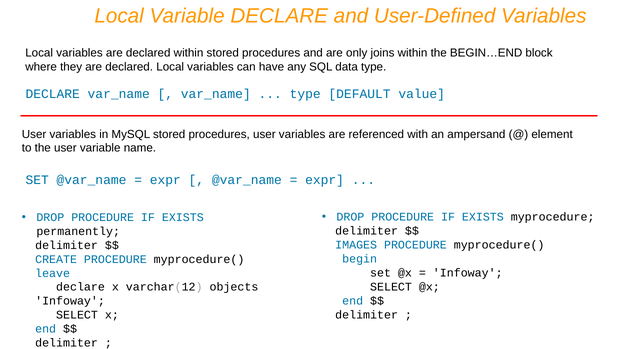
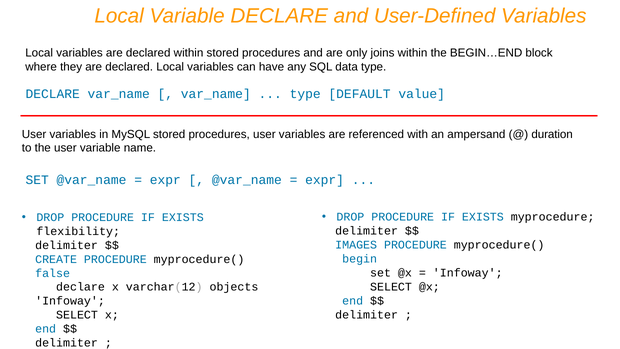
element: element -> duration (552, 134)
permanently: permanently -> flexibility (78, 231)
leave: leave -> false (53, 273)
